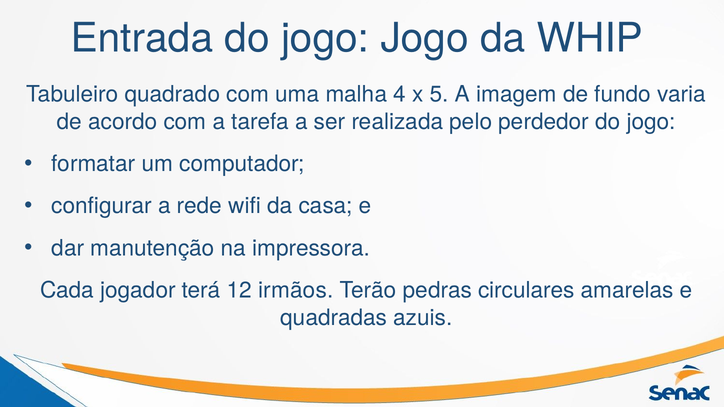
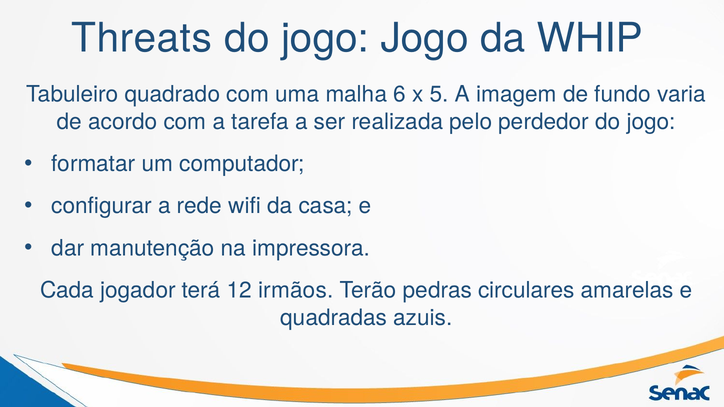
Entrada: Entrada -> Threats (142, 39)
4: 4 -> 6 (400, 95)
